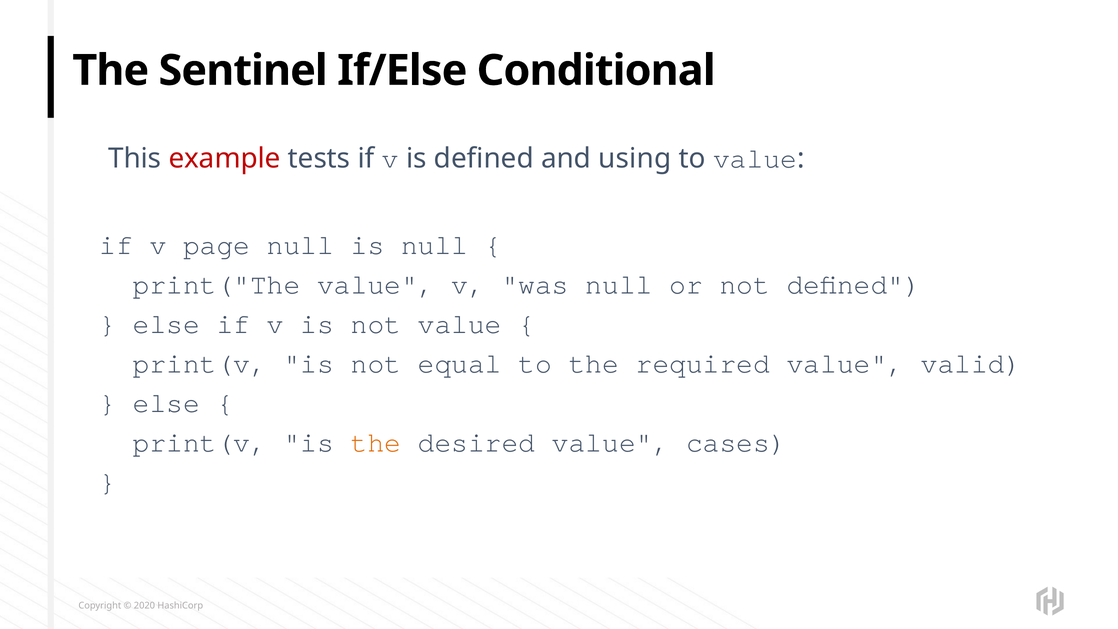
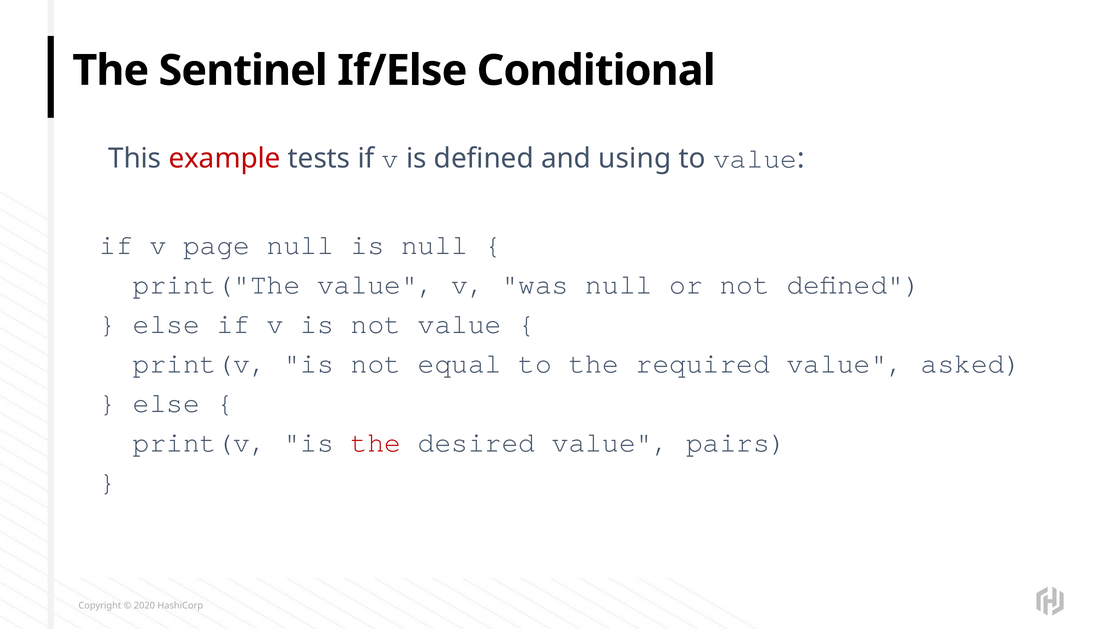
valid: valid -> asked (971, 363)
the colour: orange -> red (376, 442)
cases: cases -> pairs (736, 442)
